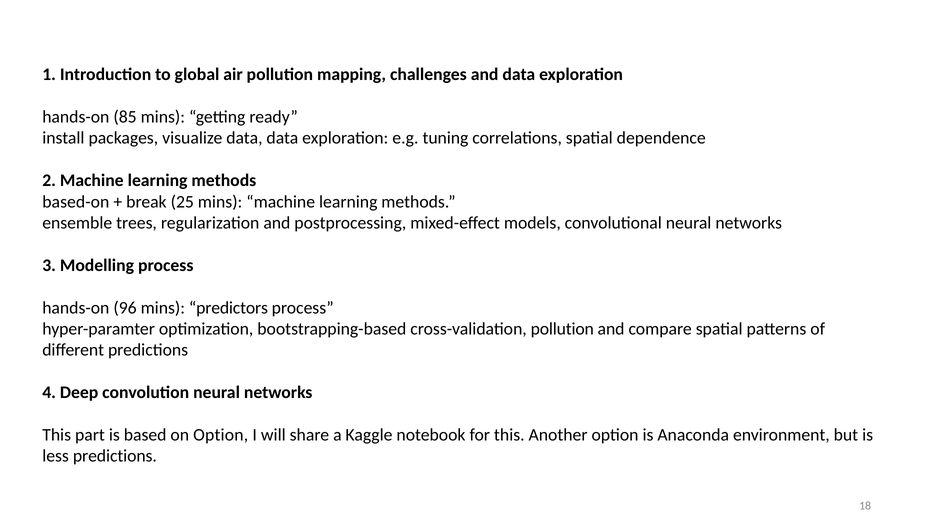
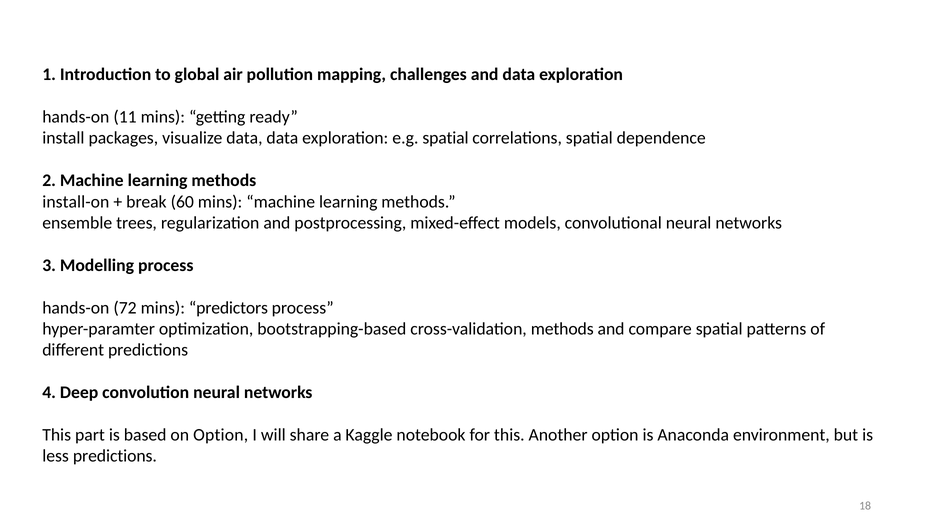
85: 85 -> 11 (125, 117)
e.g tuning: tuning -> spatial (446, 138)
based-on: based-on -> install-on (76, 202)
25: 25 -> 60 (182, 202)
96: 96 -> 72 (125, 308)
cross-validation pollution: pollution -> methods (562, 329)
